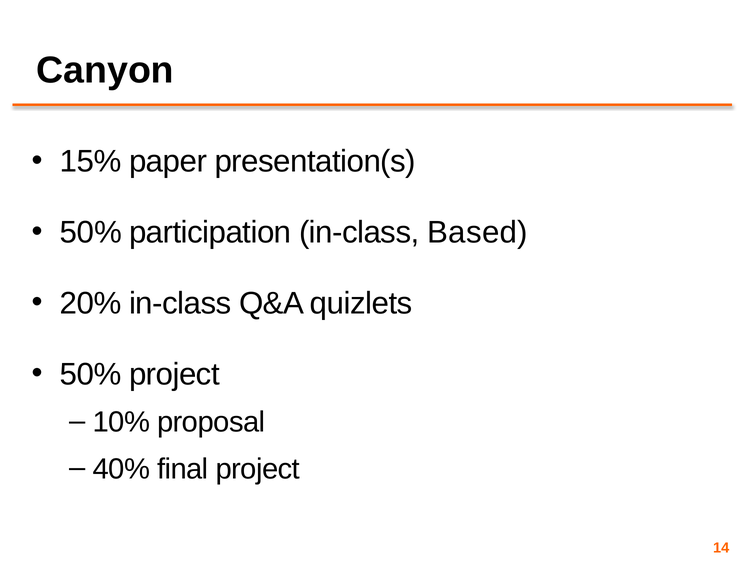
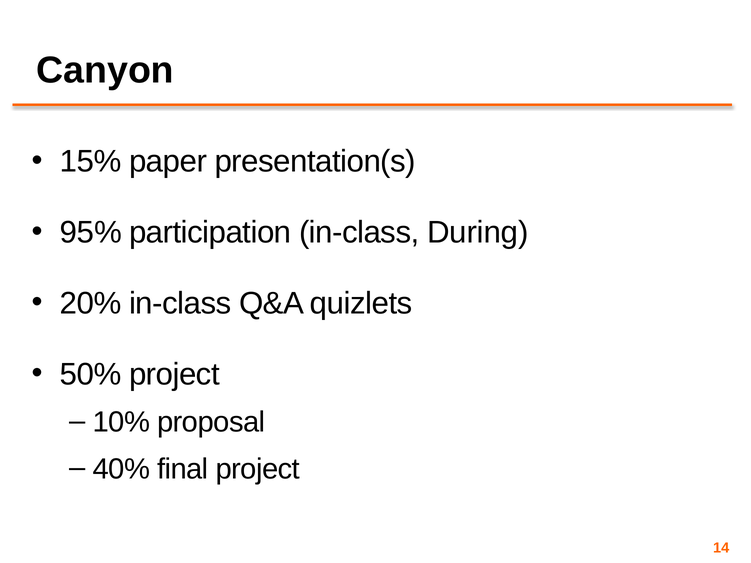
50%: 50% -> 95% (91, 233)
Based: Based -> During (478, 233)
